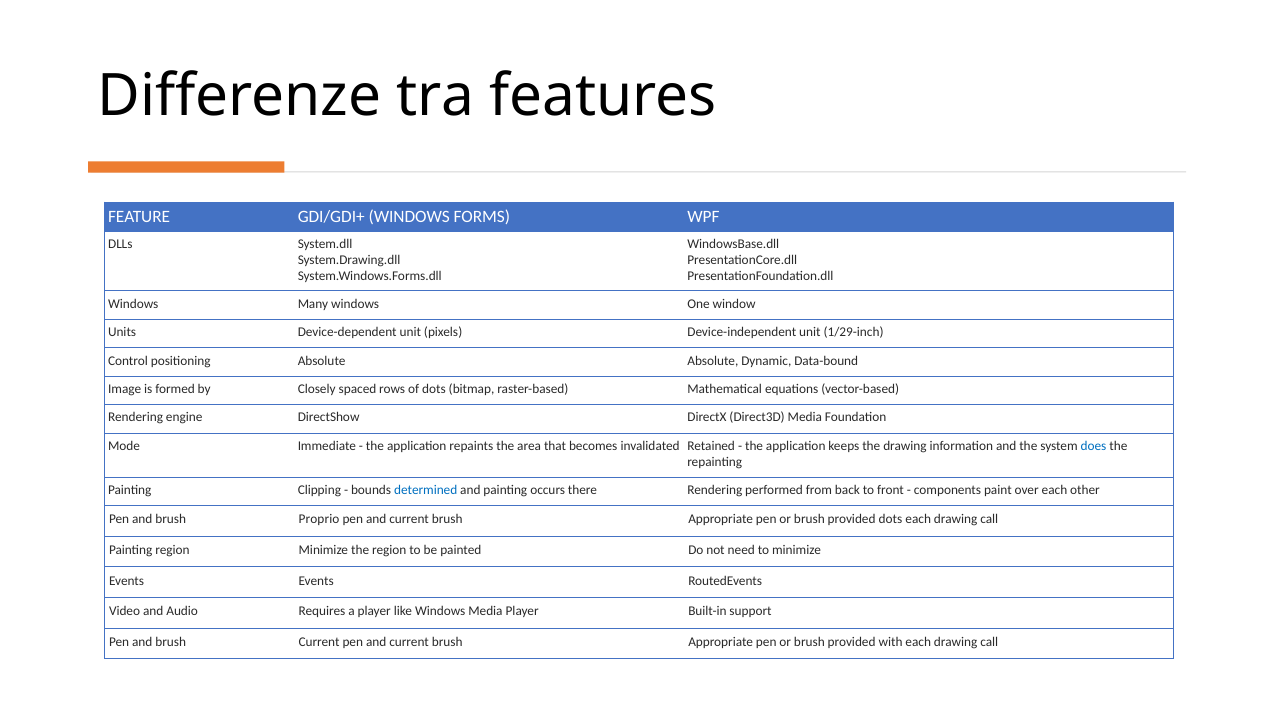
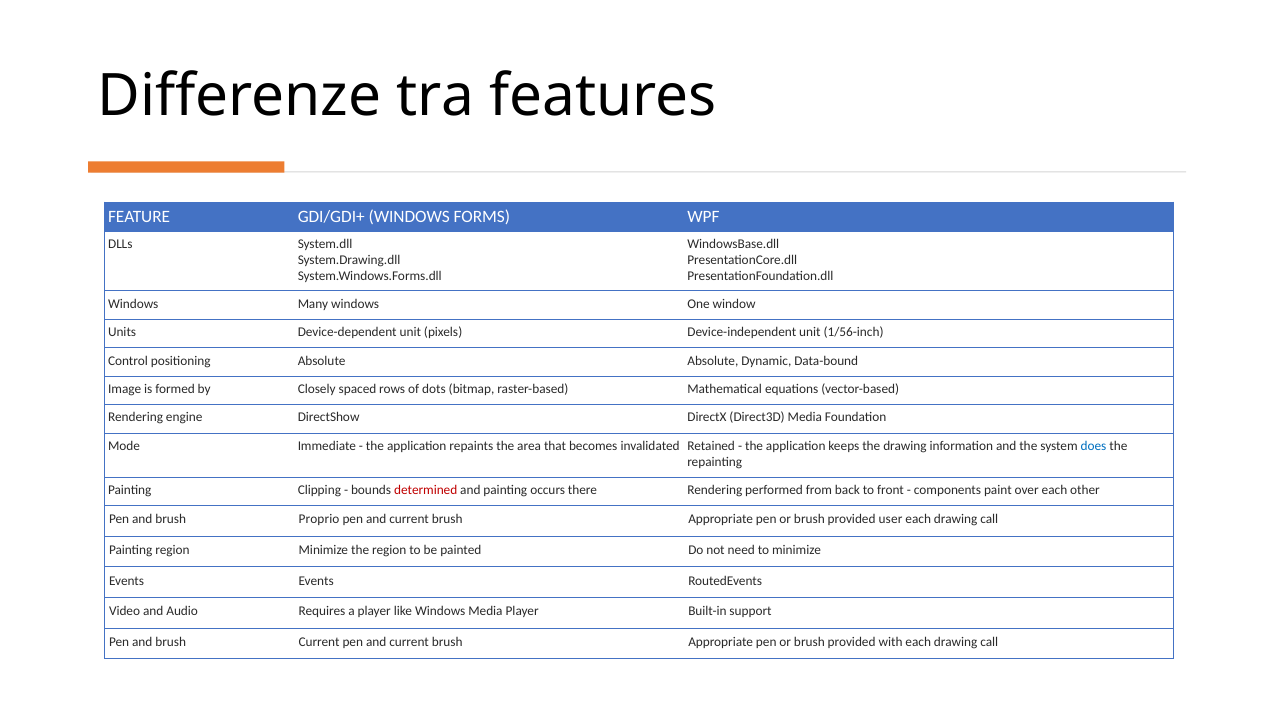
1/29-inch: 1/29-inch -> 1/56-inch (854, 332)
determined colour: blue -> red (426, 490)
provided dots: dots -> user (890, 519)
